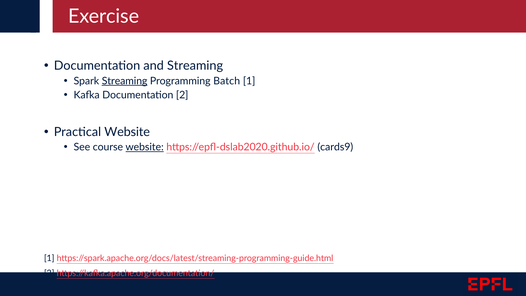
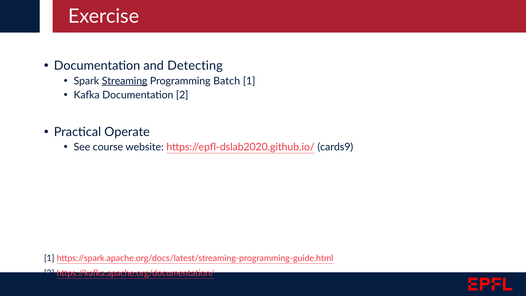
and Streaming: Streaming -> Detecting (195, 66)
Practical Website: Website -> Operate (127, 132)
website underline: present -> none (145, 147)
